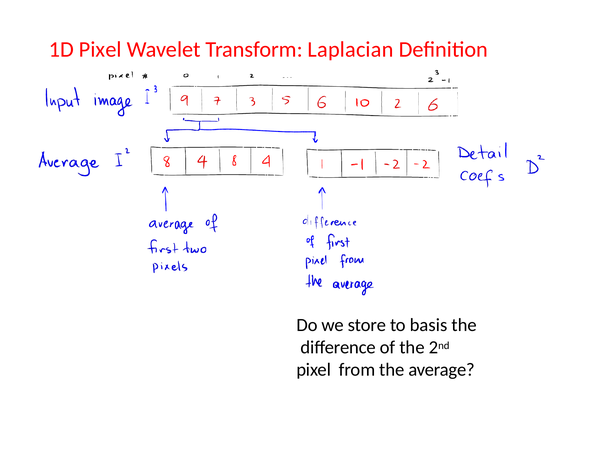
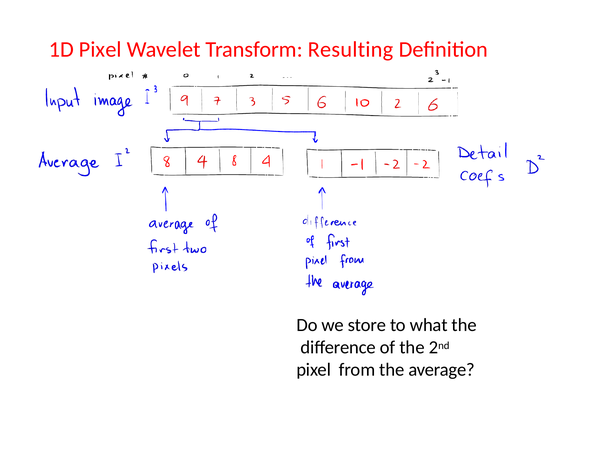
Laplacian: Laplacian -> Resulting (351, 50)
basis: basis -> what (429, 325)
